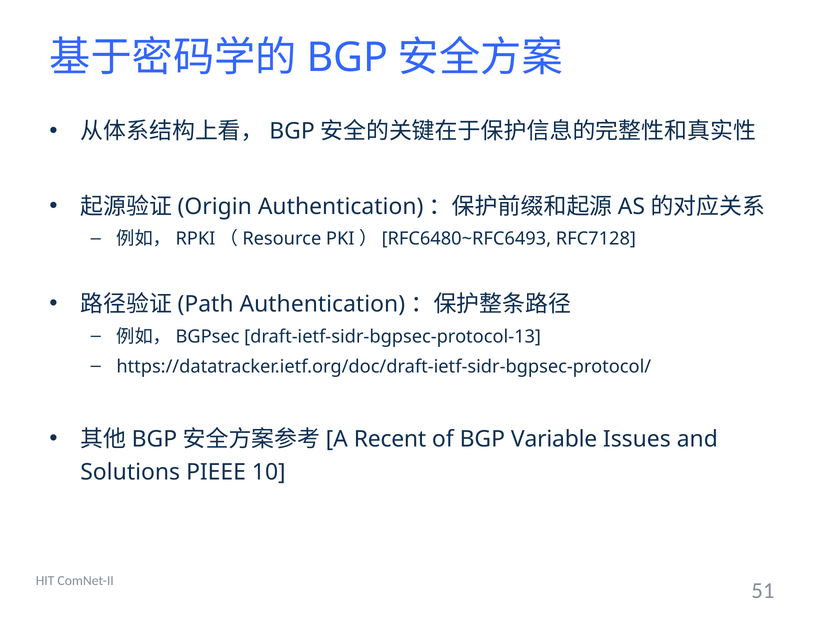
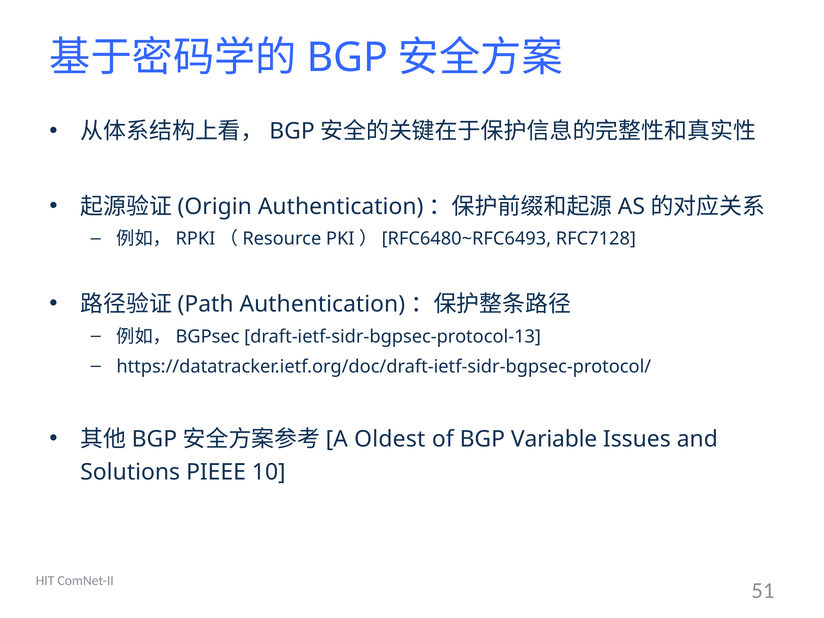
Recent: Recent -> Oldest (390, 439)
